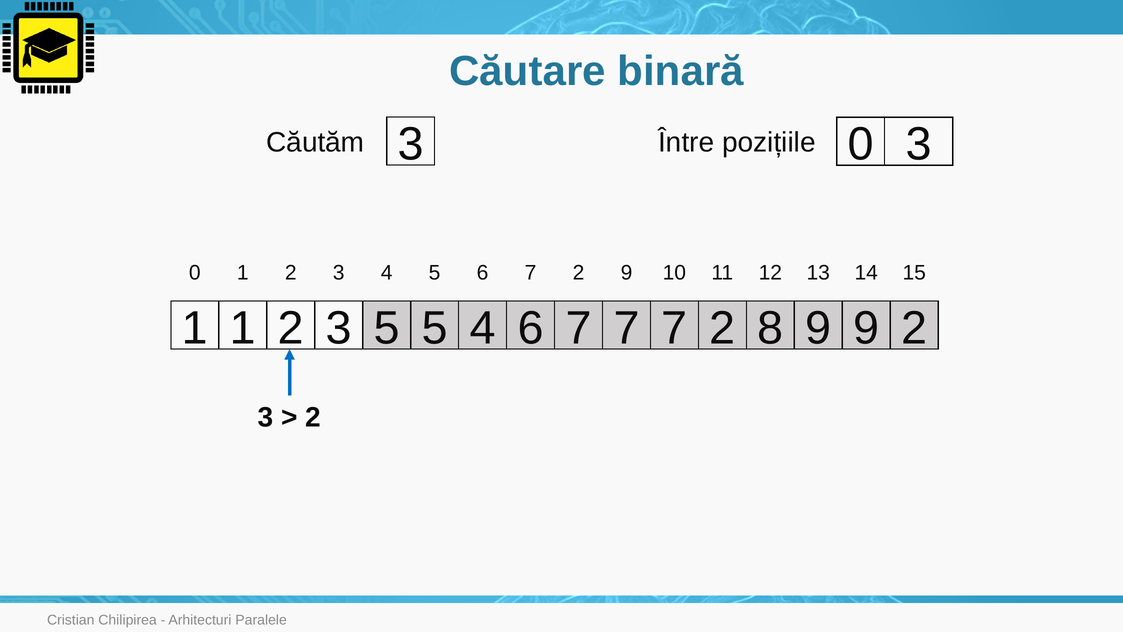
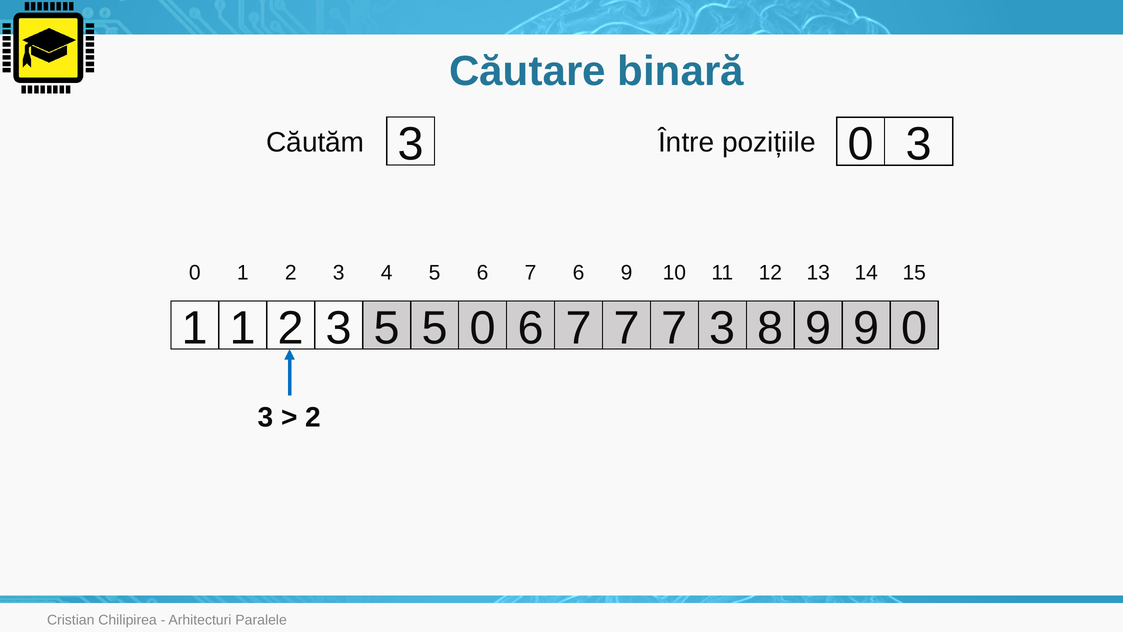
6 7 2: 2 -> 6 (579, 273)
5 4: 4 -> 0 (483, 328)
7 7 2: 2 -> 3 (722, 328)
9 2: 2 -> 0 (914, 328)
